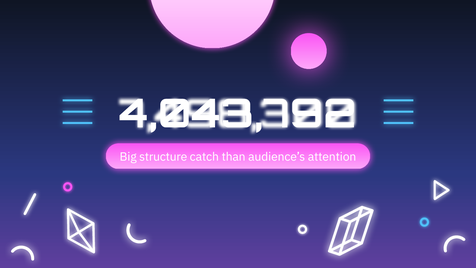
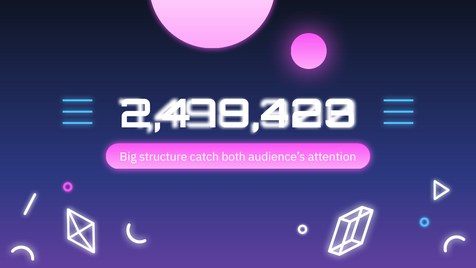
4,043,792: 4,043,792 -> 2,479,423 (238, 114)
than: than -> both (234, 157)
